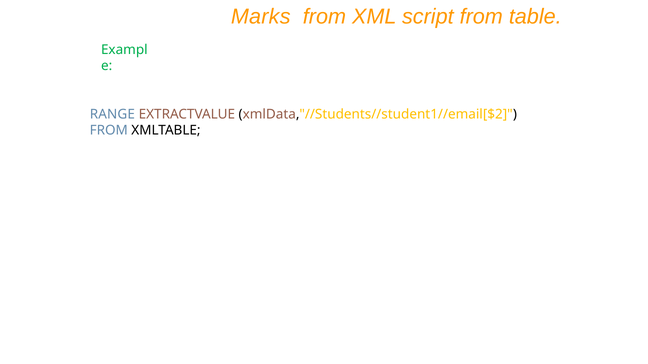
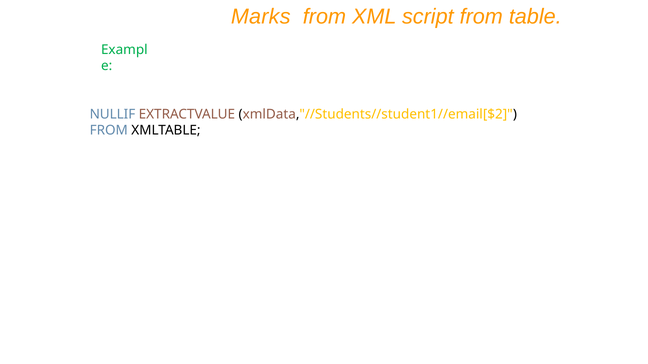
RANGE: RANGE -> NULLIF (112, 114)
